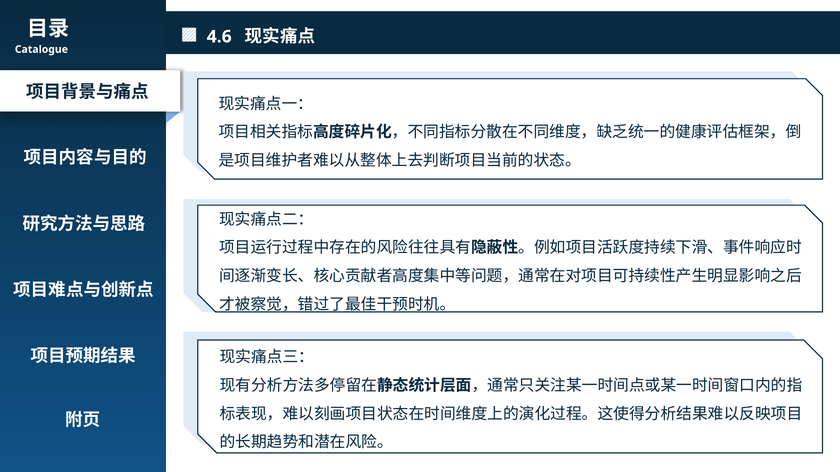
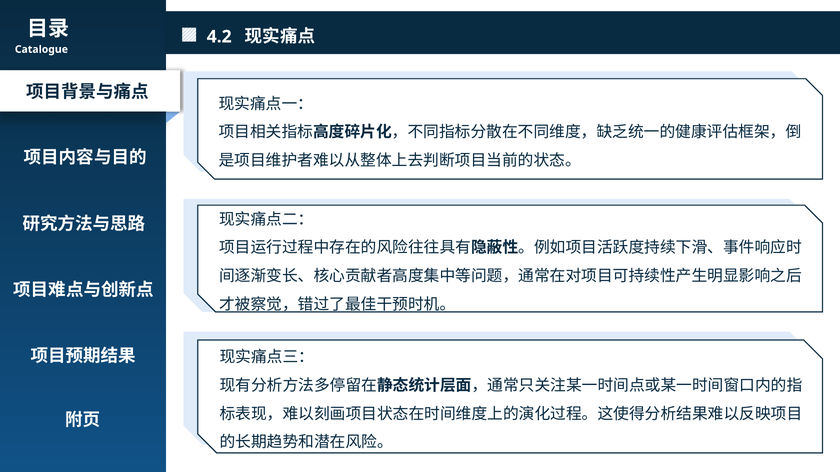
4.6: 4.6 -> 4.2 (219, 37)
